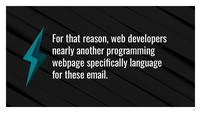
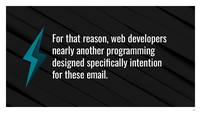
webpage: webpage -> designed (68, 63)
language: language -> intention (146, 63)
